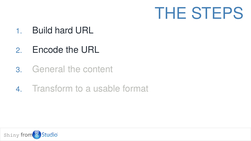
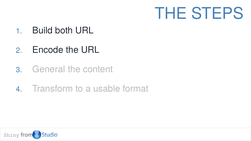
hard: hard -> both (64, 30)
